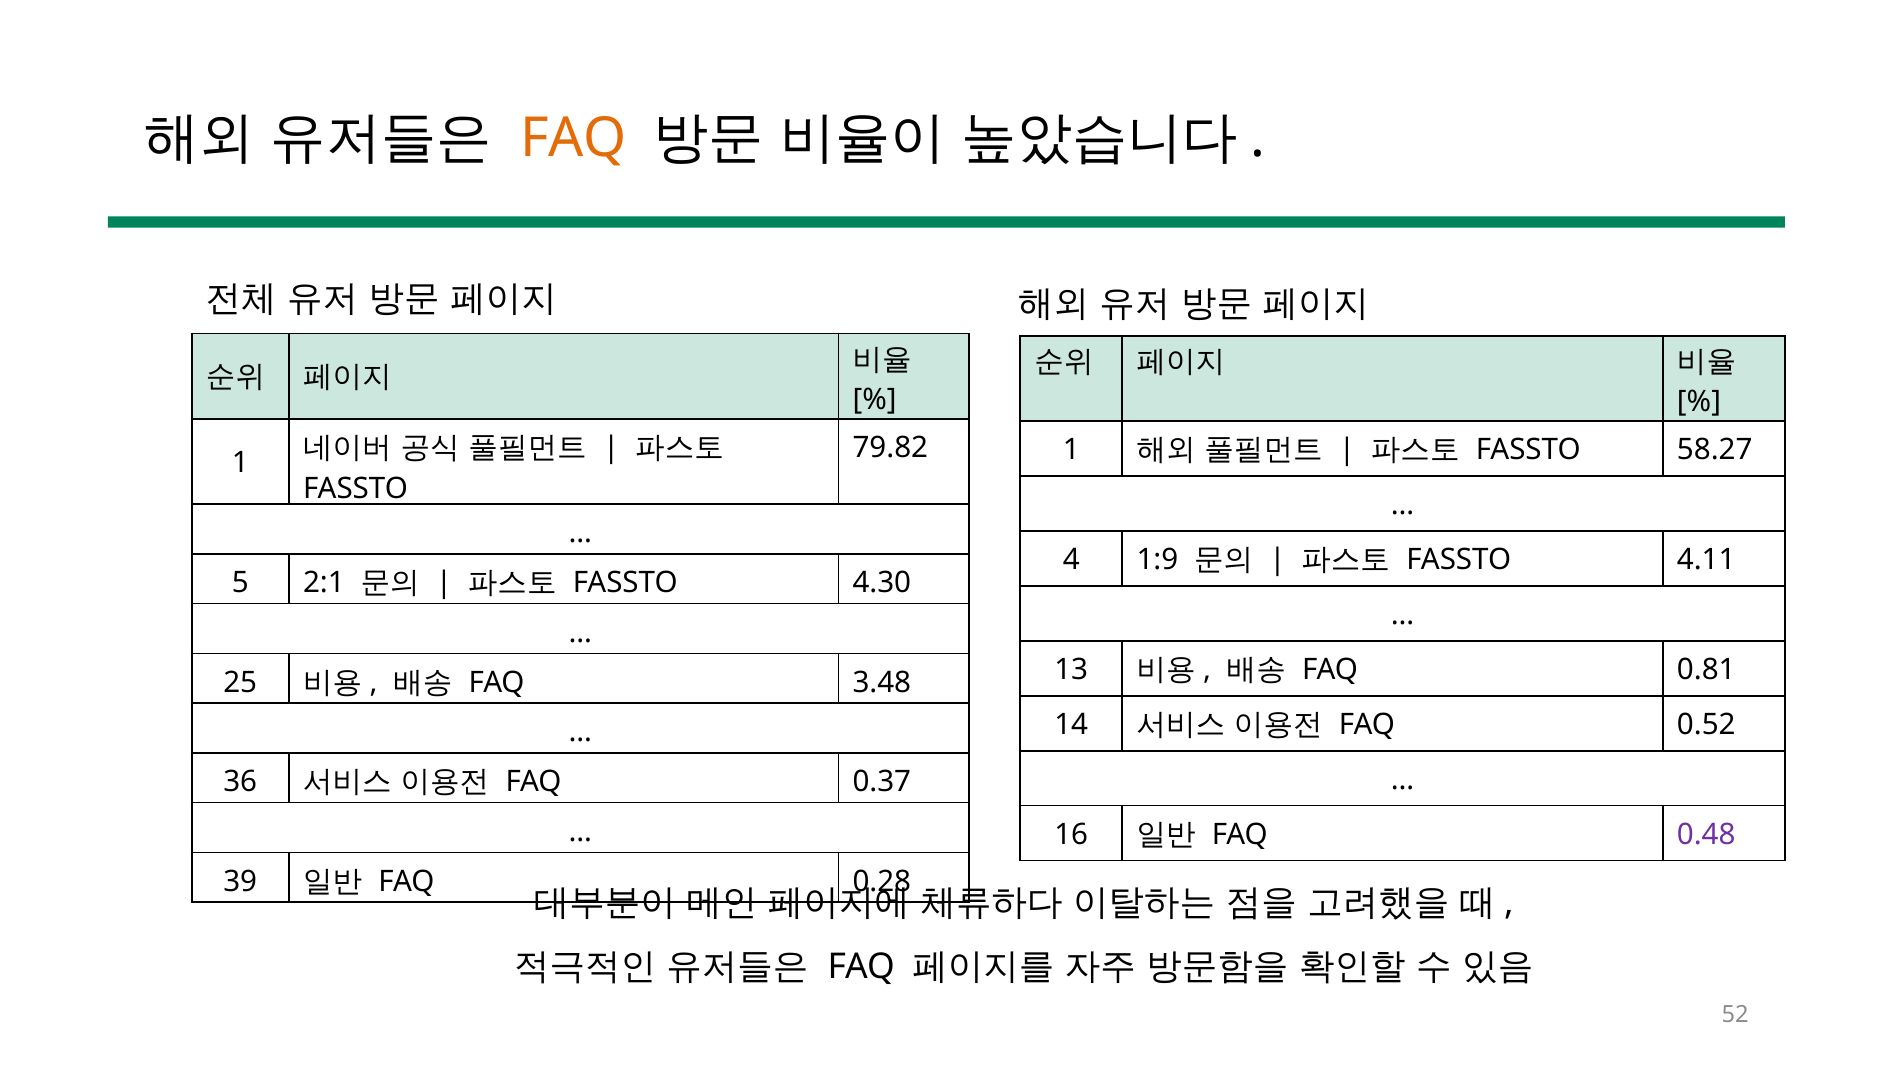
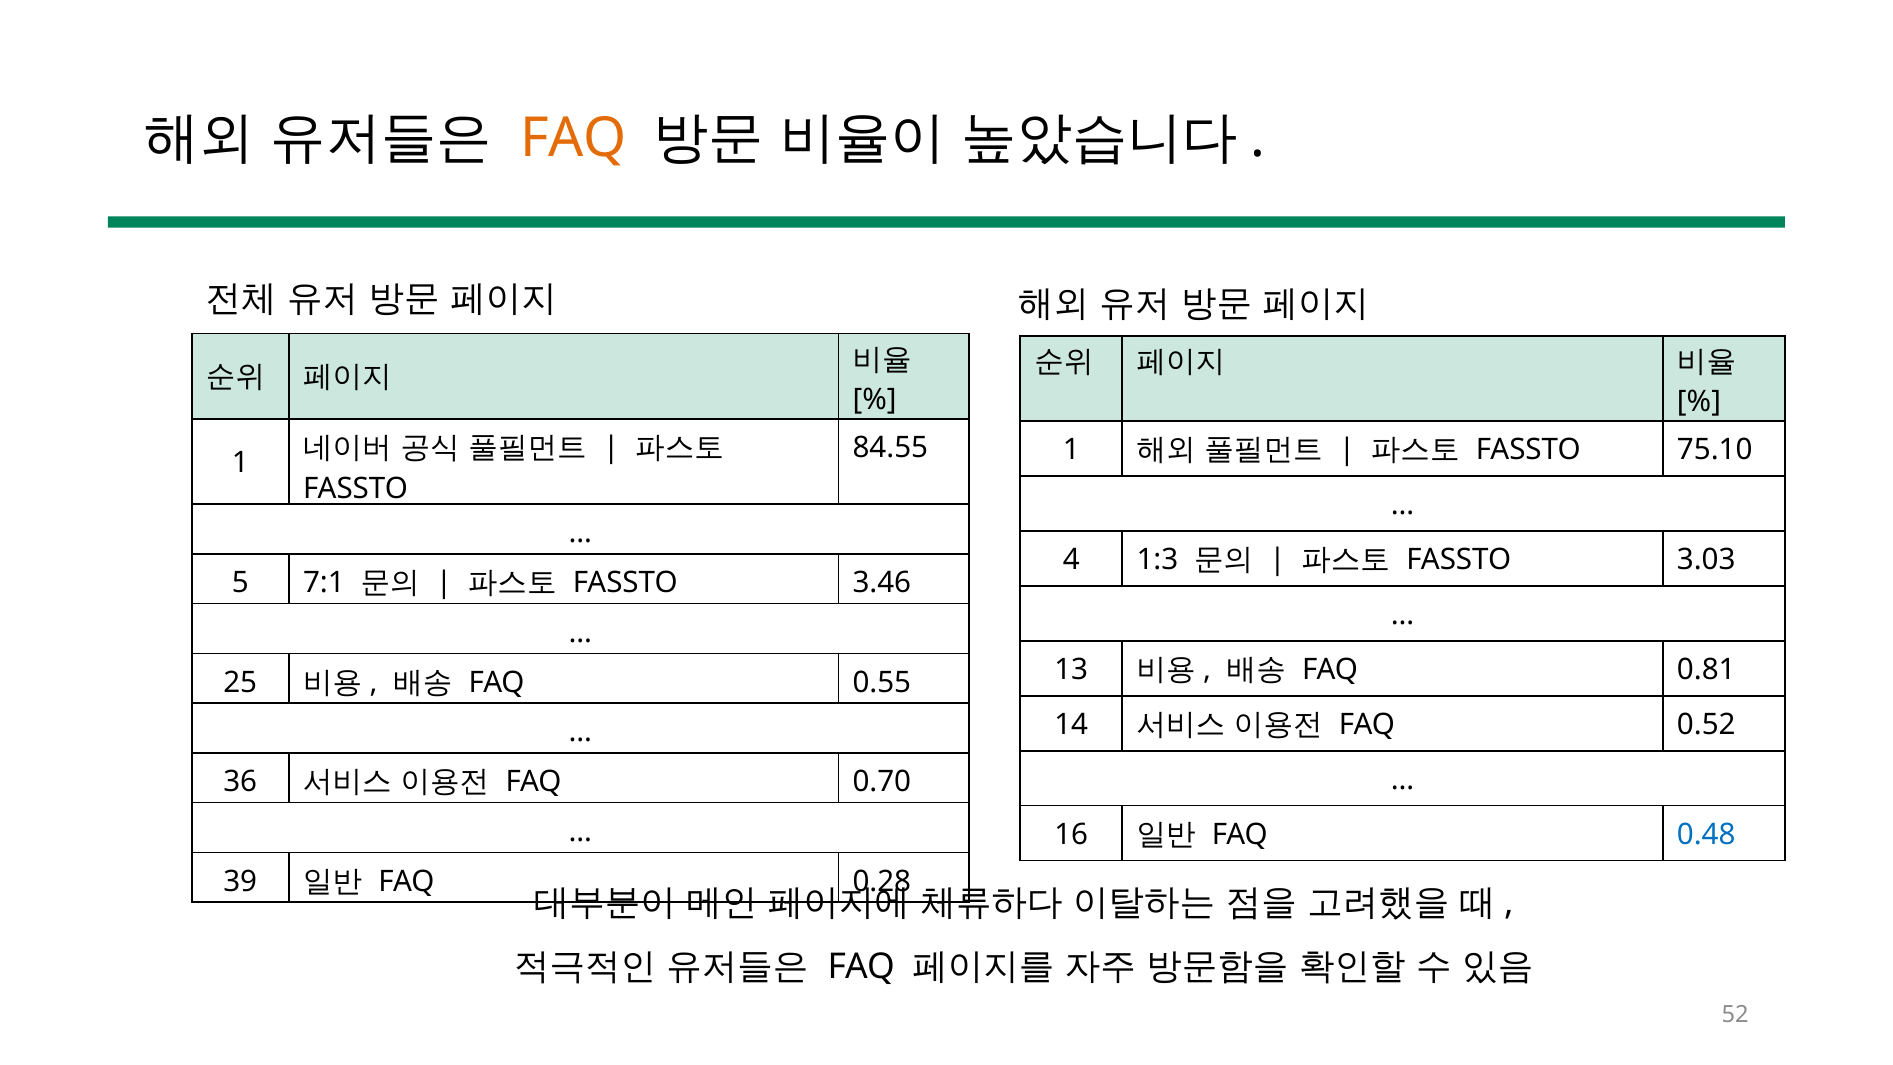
79.82: 79.82 -> 84.55 (890, 448)
58.27: 58.27 -> 75.10 (1715, 450)
1:9: 1:9 -> 1:3 (1157, 560)
4.11: 4.11 -> 3.03 (1706, 560)
2:1: 2:1 -> 7:1 (324, 583)
4.30: 4.30 -> 3.46 (882, 583)
3.48: 3.48 -> 0.55 (882, 682)
0.37: 0.37 -> 0.70 (882, 782)
0.48 colour: purple -> blue (1706, 835)
